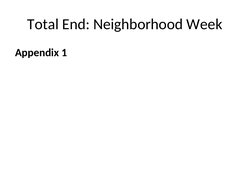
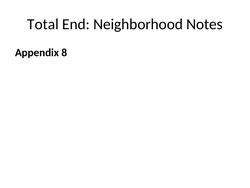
Week: Week -> Notes (204, 24)
1: 1 -> 8 (64, 52)
